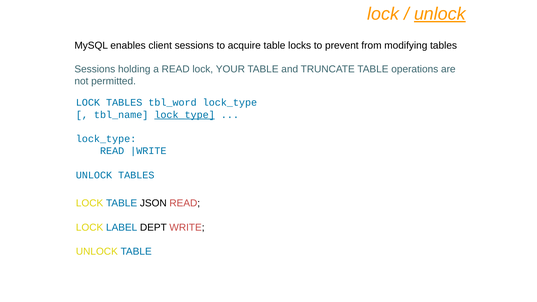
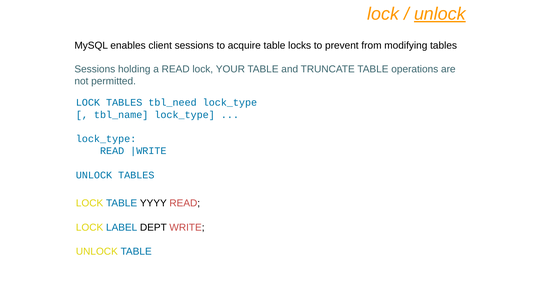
tbl_word: tbl_word -> tbl_need (173, 103)
lock_type underline: present -> none (185, 115)
JSON: JSON -> YYYY (153, 203)
